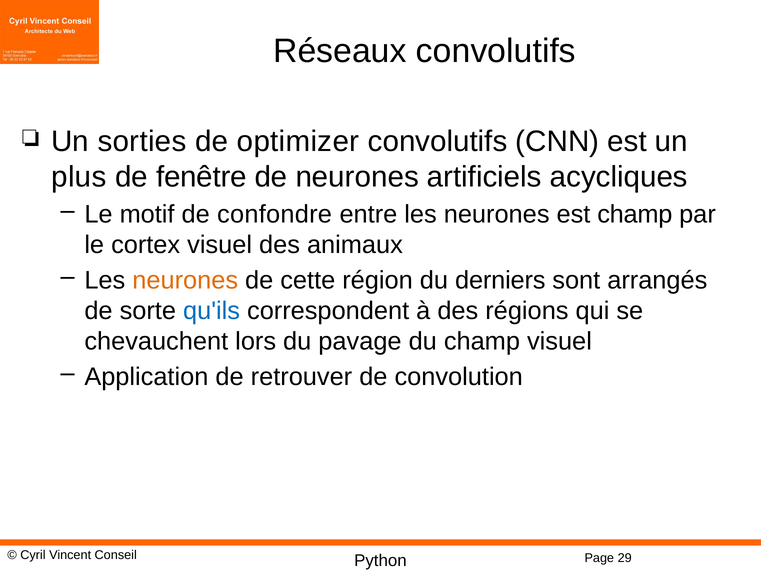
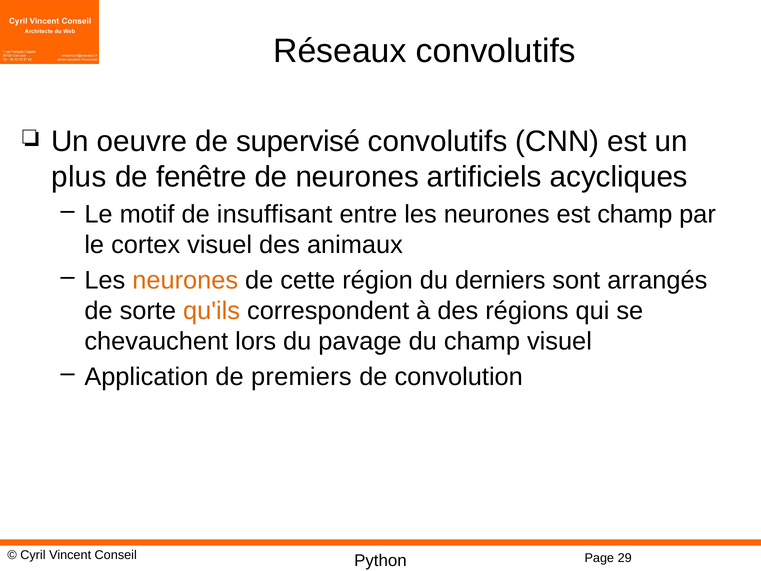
sorties: sorties -> oeuvre (142, 141)
optimizer: optimizer -> supervisé (298, 141)
confondre: confondre -> insuffisant (275, 215)
qu'ils colour: blue -> orange (212, 311)
retrouver: retrouver -> premiers (301, 377)
